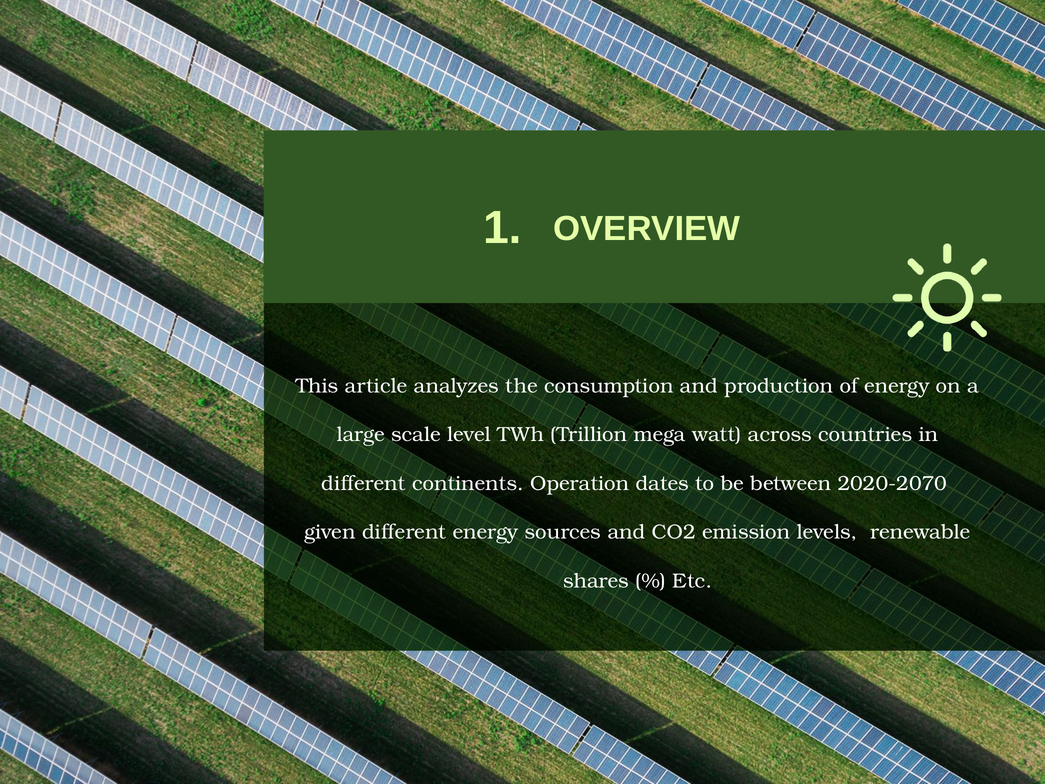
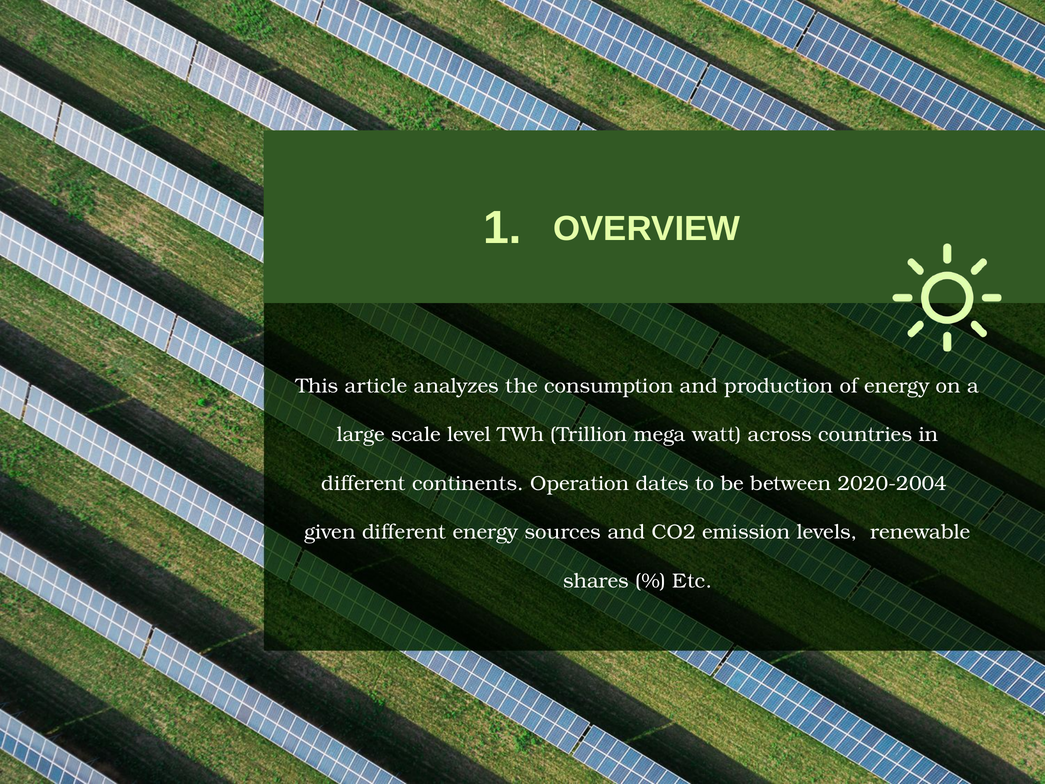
2020-2070: 2020-2070 -> 2020-2004 (892, 483)
